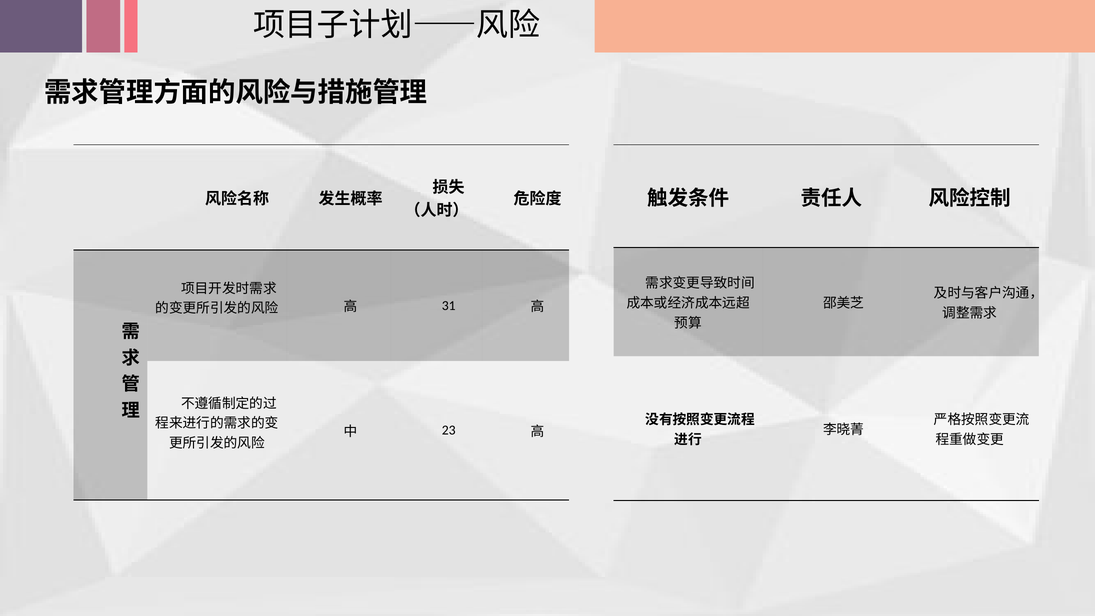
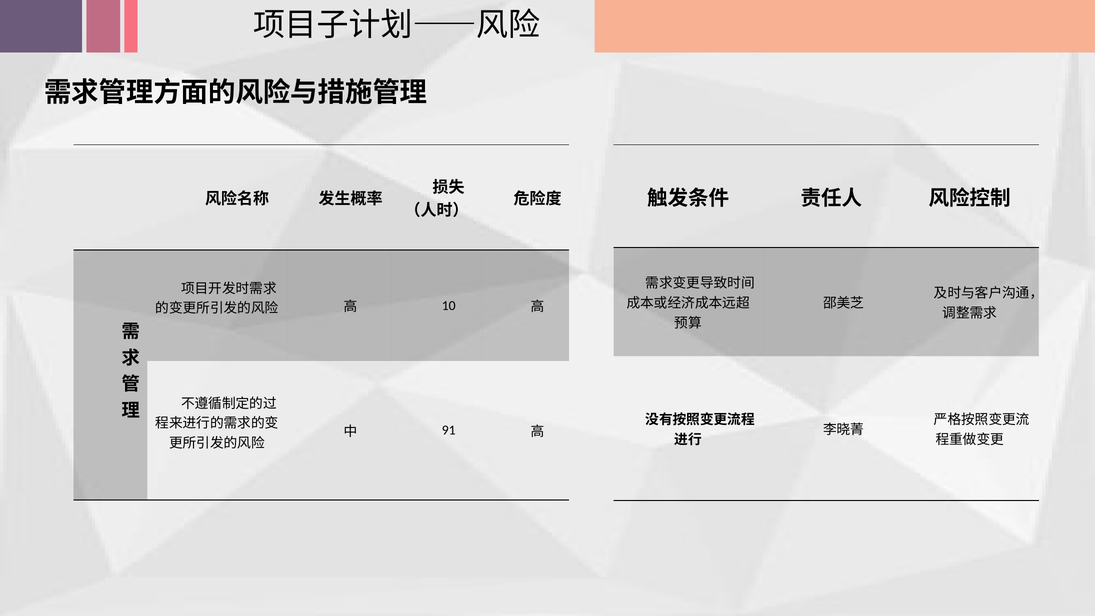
31: 31 -> 10 (449, 305)
23: 23 -> 91 (449, 430)
